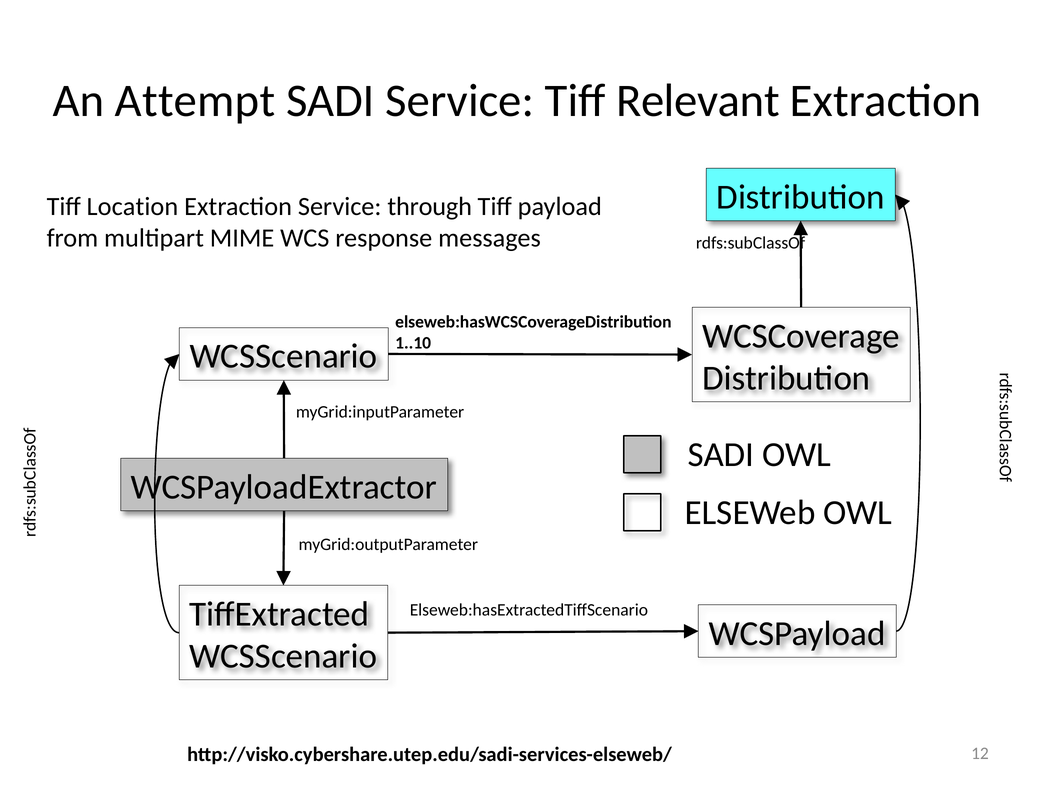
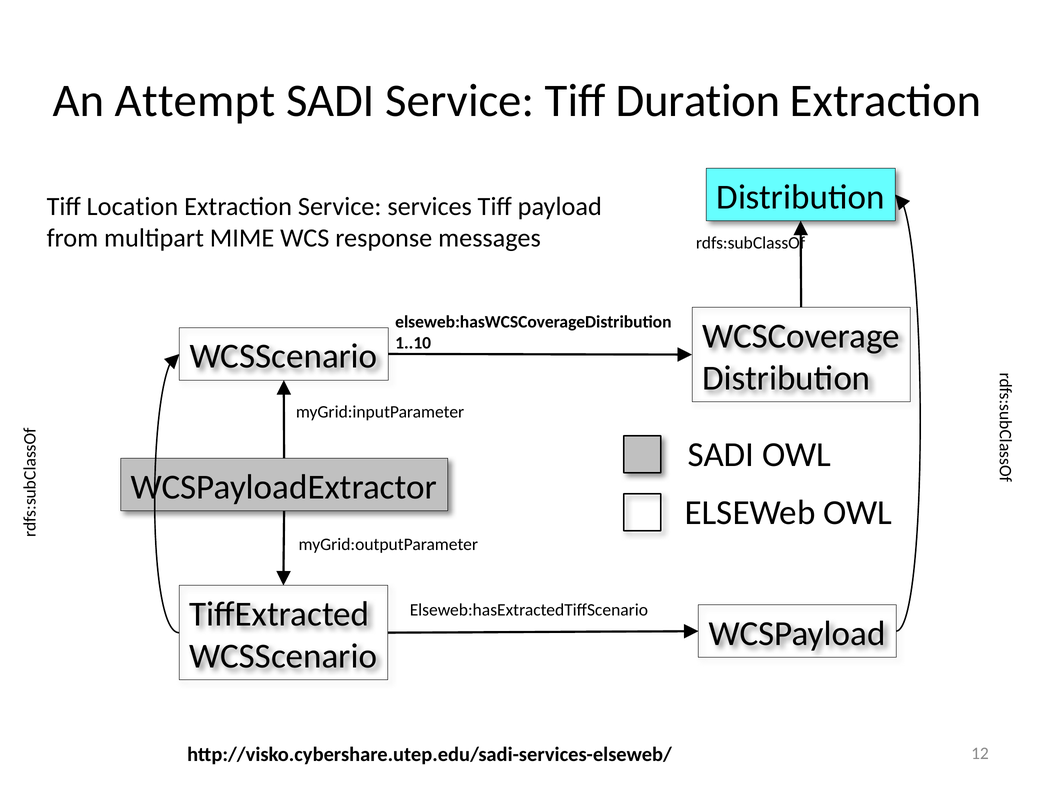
Relevant: Relevant -> Duration (698, 101)
through: through -> services (430, 206)
